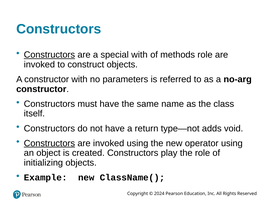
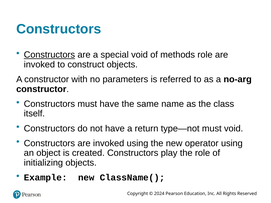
special with: with -> void (139, 55)
type—not adds: adds -> must (212, 129)
Constructors underline: present -> none (49, 143)
